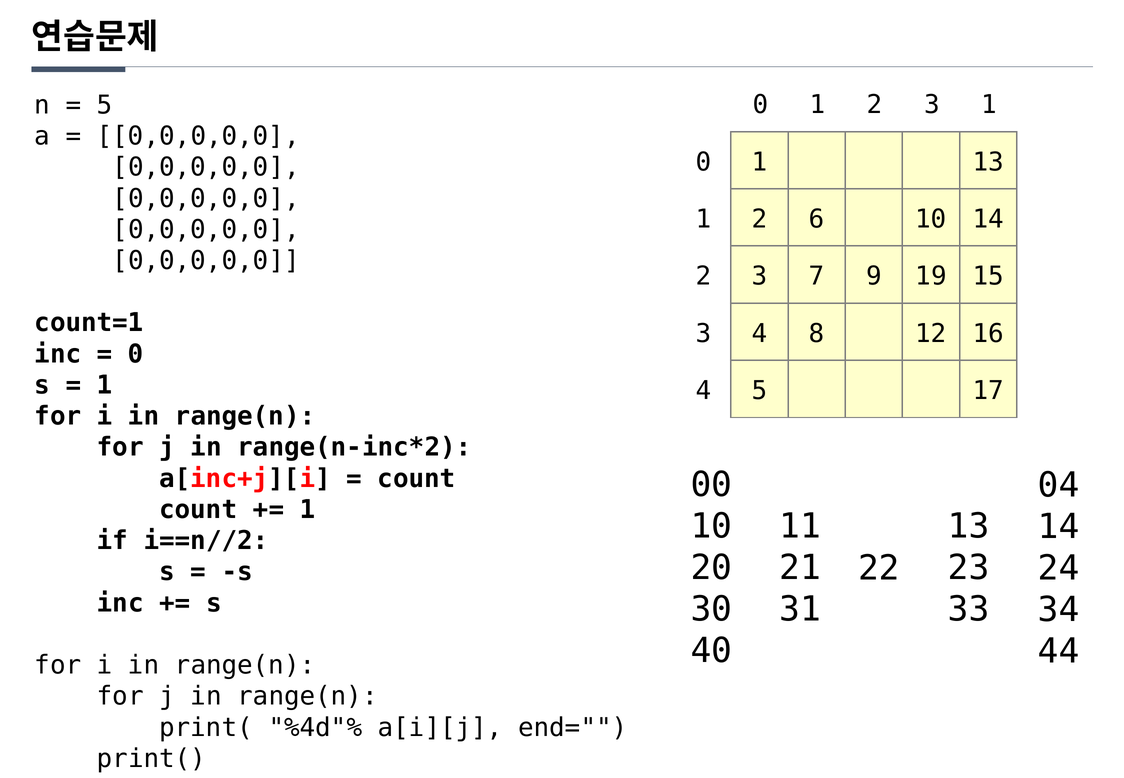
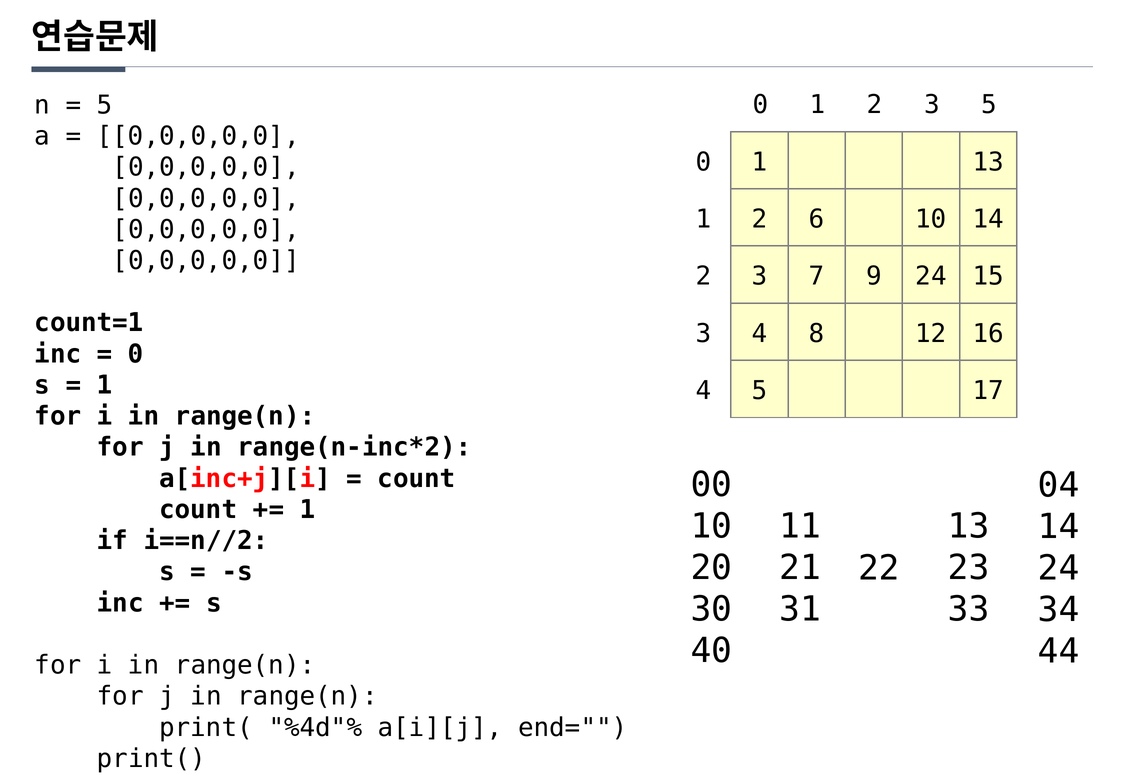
3 1: 1 -> 5 (989, 105)
9 19: 19 -> 24 (931, 276)
